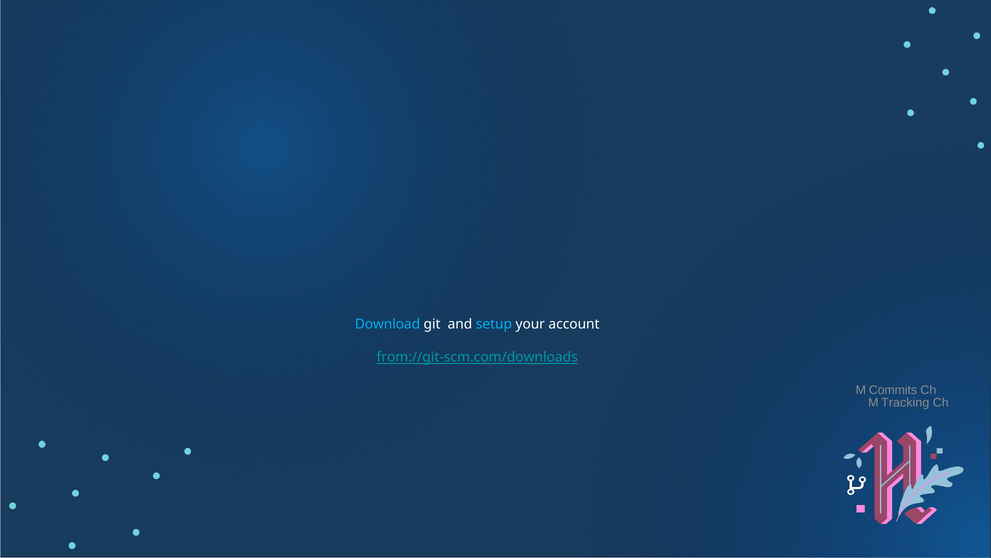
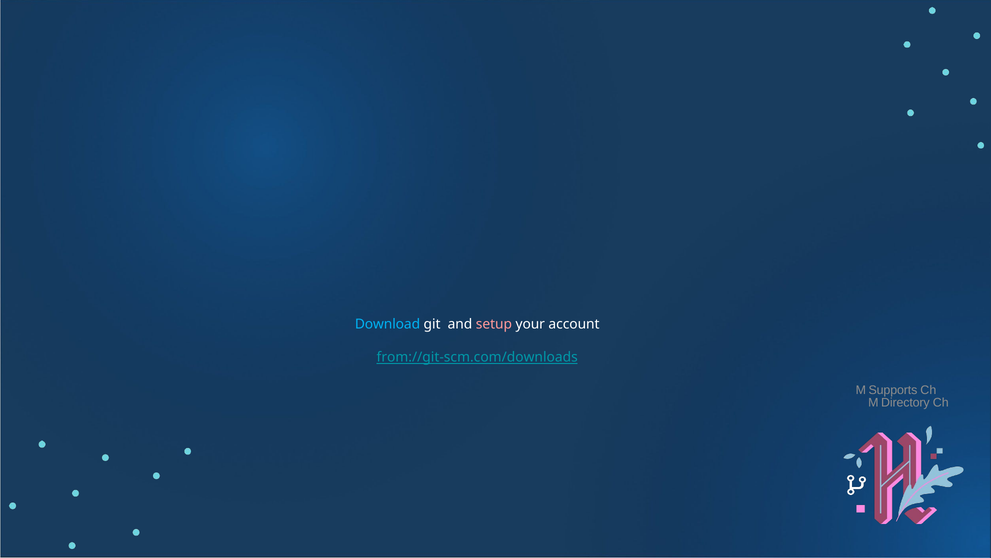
setup colour: light blue -> pink (494, 324)
Commits: Commits -> Supports (893, 390)
Tracking: Tracking -> Directory (905, 402)
